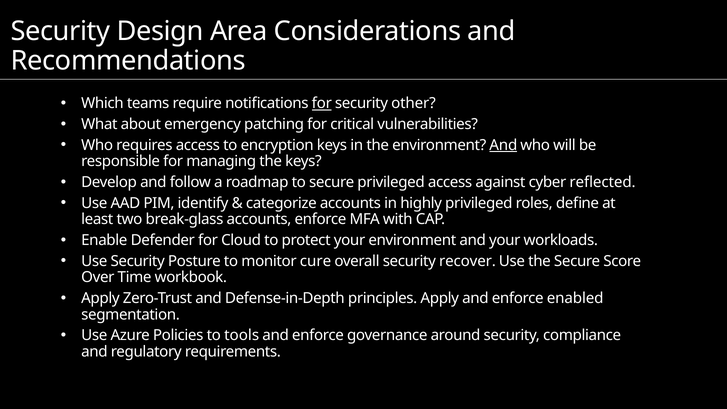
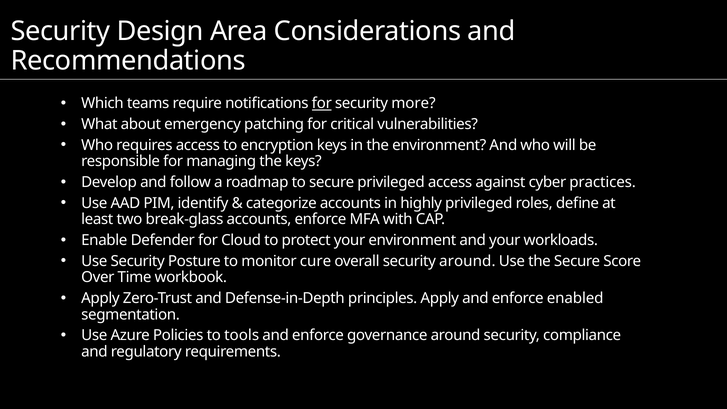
other: other -> more (413, 103)
And underline: present -> none (503, 145)
reflected: reflected -> practices (603, 182)
security recover: recover -> around (467, 261)
